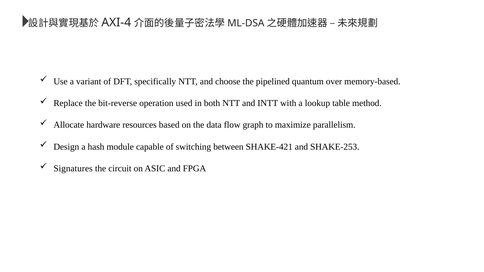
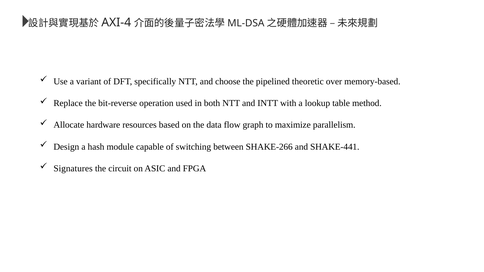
quantum: quantum -> theoretic (308, 82)
SHAKE-421: SHAKE-421 -> SHAKE-266 (269, 147)
SHAKE-253: SHAKE-253 -> SHAKE-441 (335, 147)
